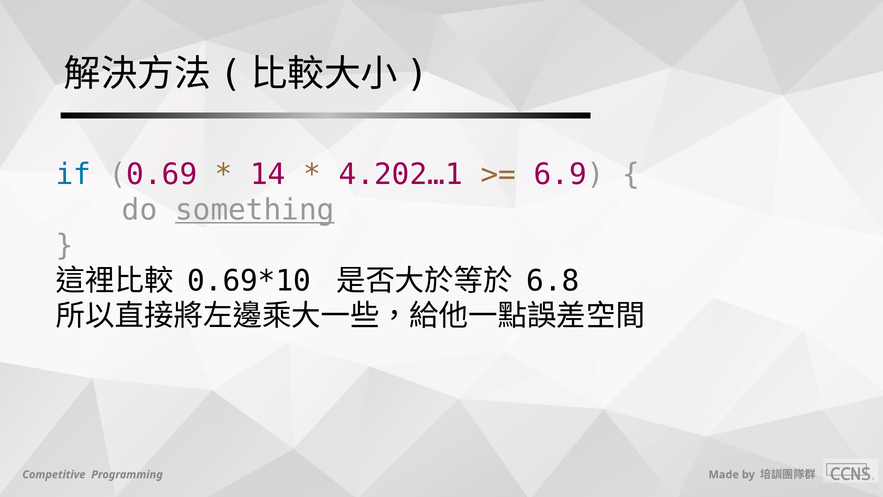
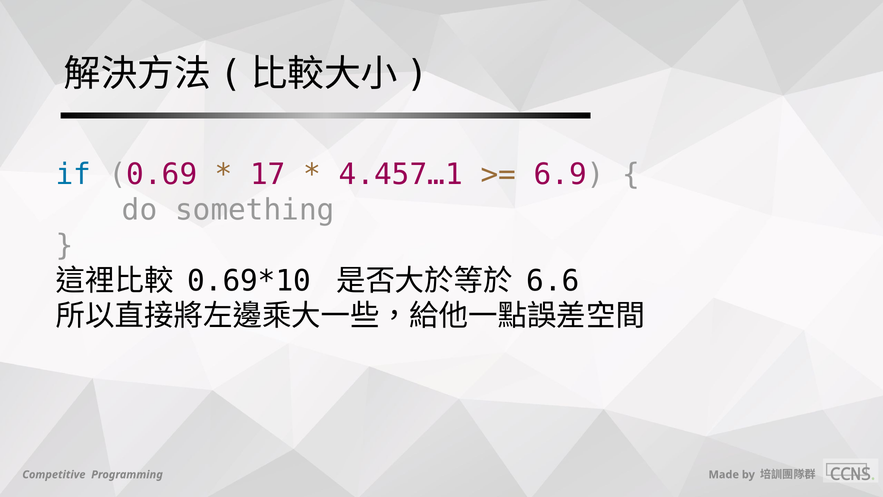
14: 14 -> 17 (268, 175)
4.202…1: 4.202…1 -> 4.457…1 (401, 175)
something underline: present -> none (255, 210)
6.8: 6.8 -> 6.6 (553, 281)
